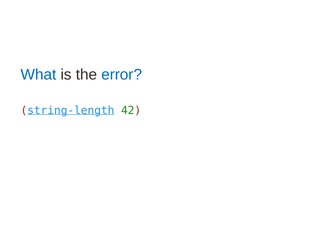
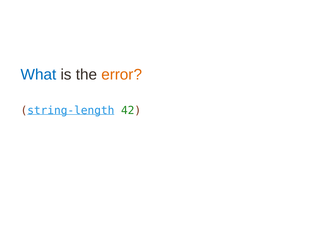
error colour: blue -> orange (122, 75)
